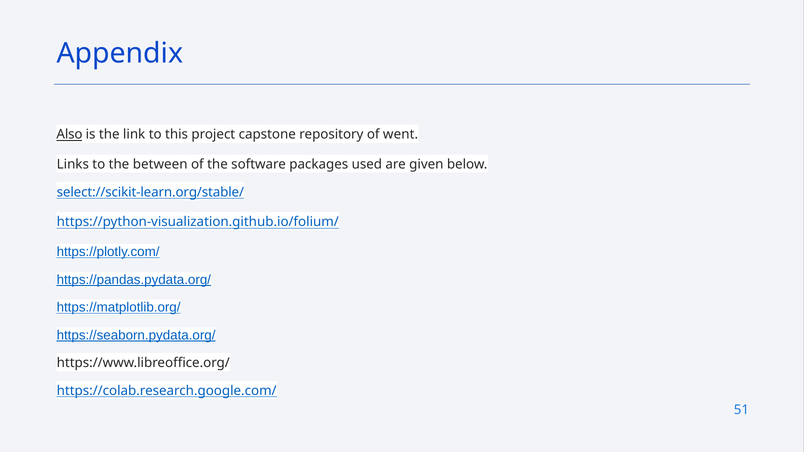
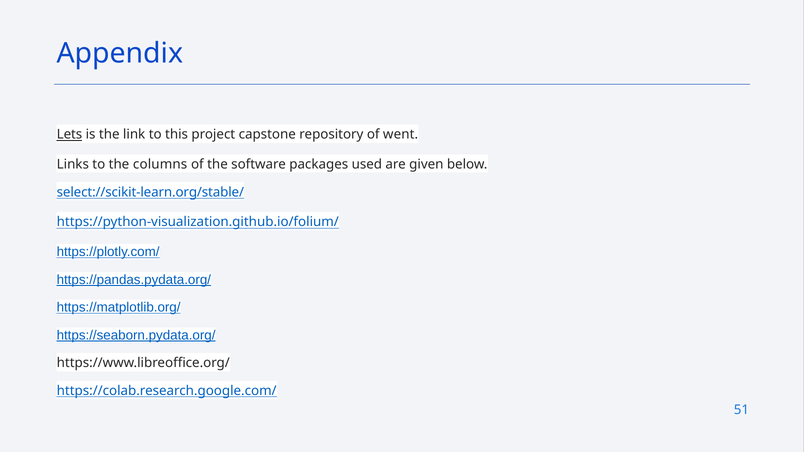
Also: Also -> Lets (69, 135)
between: between -> columns (160, 164)
